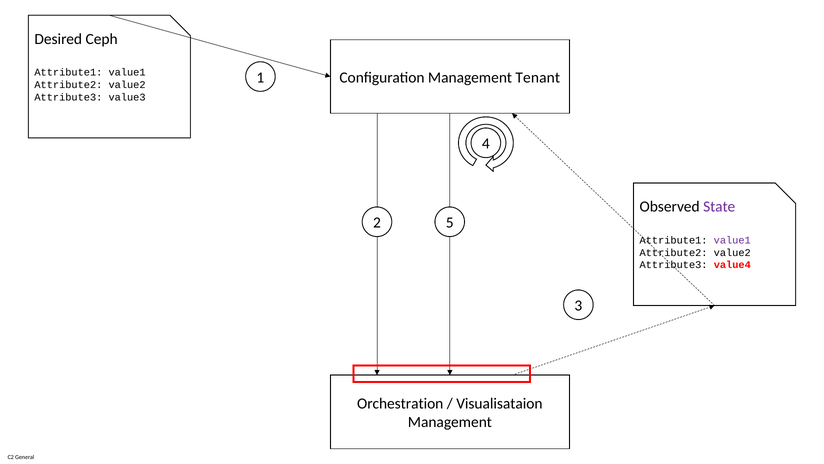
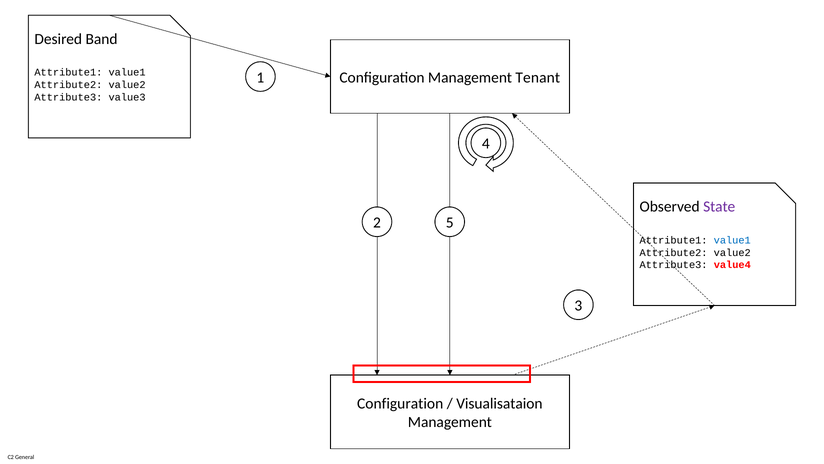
Ceph: Ceph -> Band (102, 39)
value1 colour: purple -> blue (732, 240)
Orchestration: Orchestration -> Configuration (400, 403)
